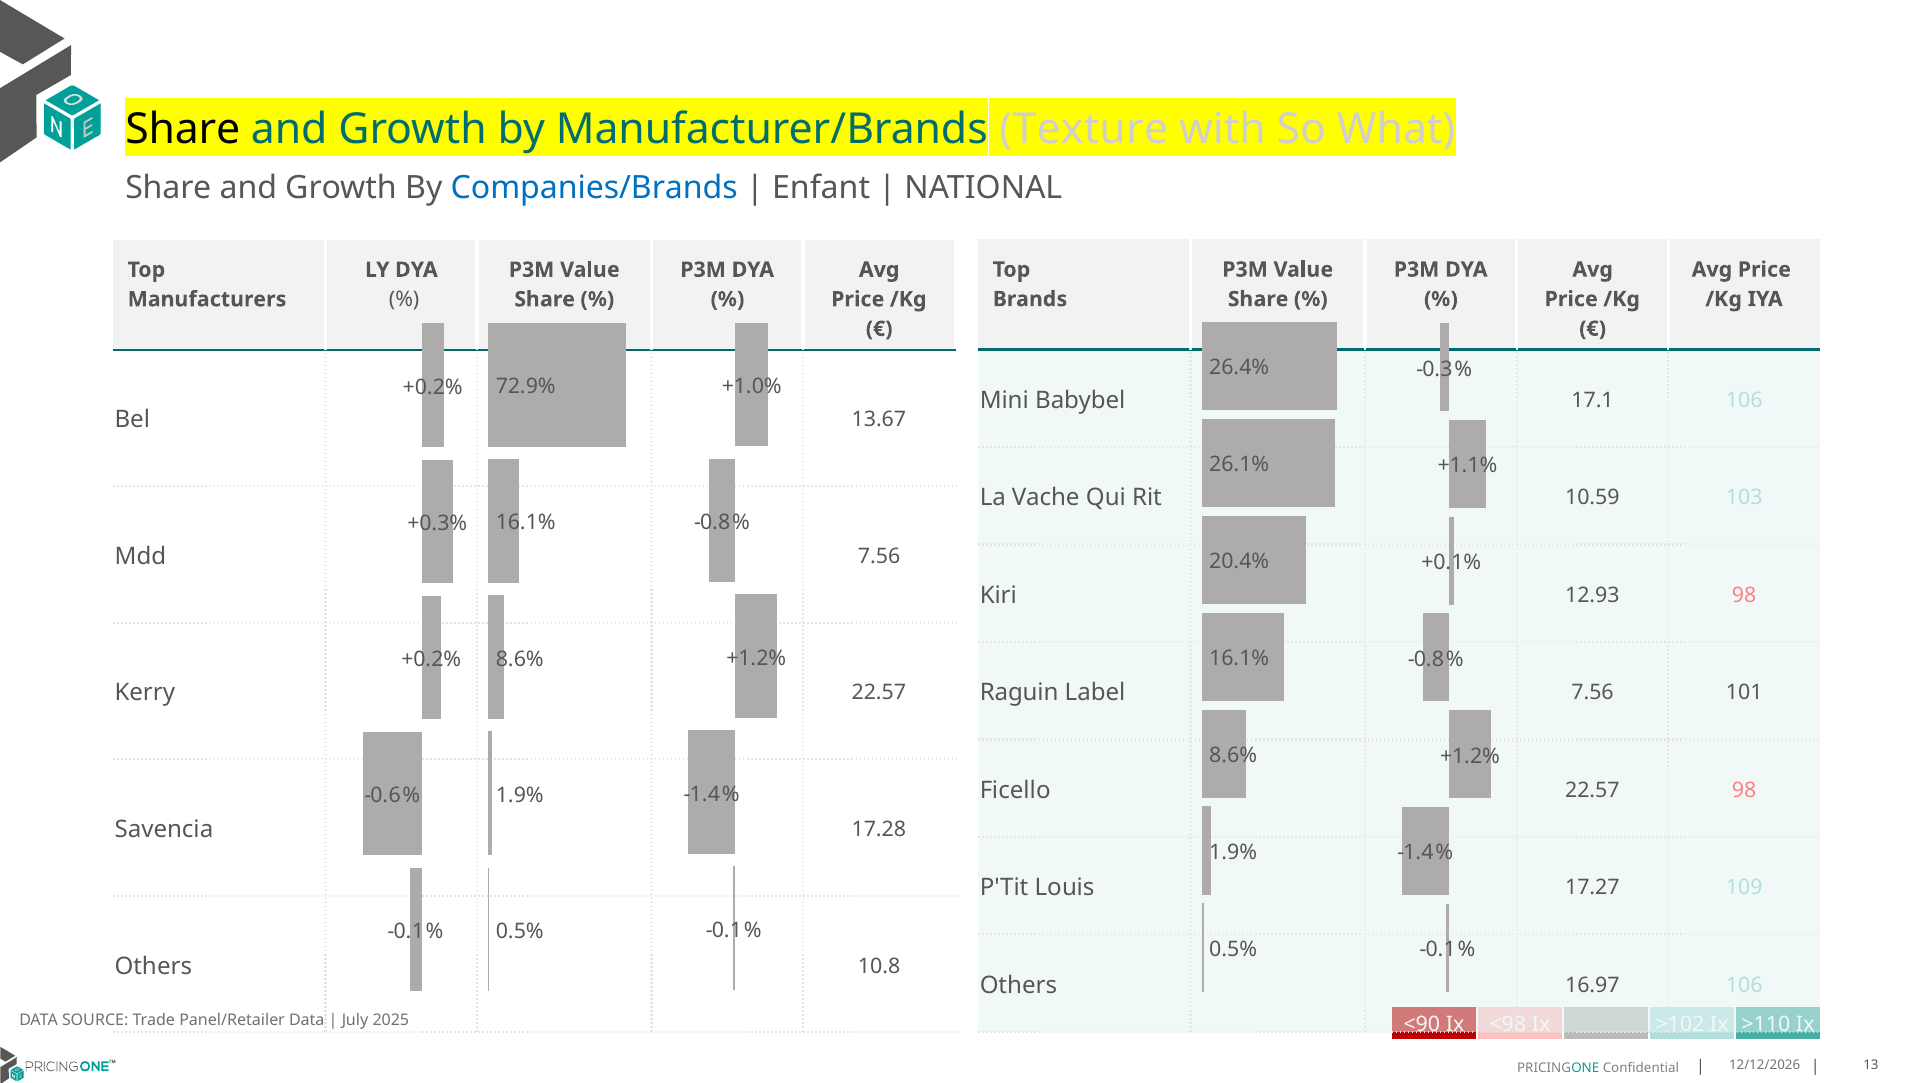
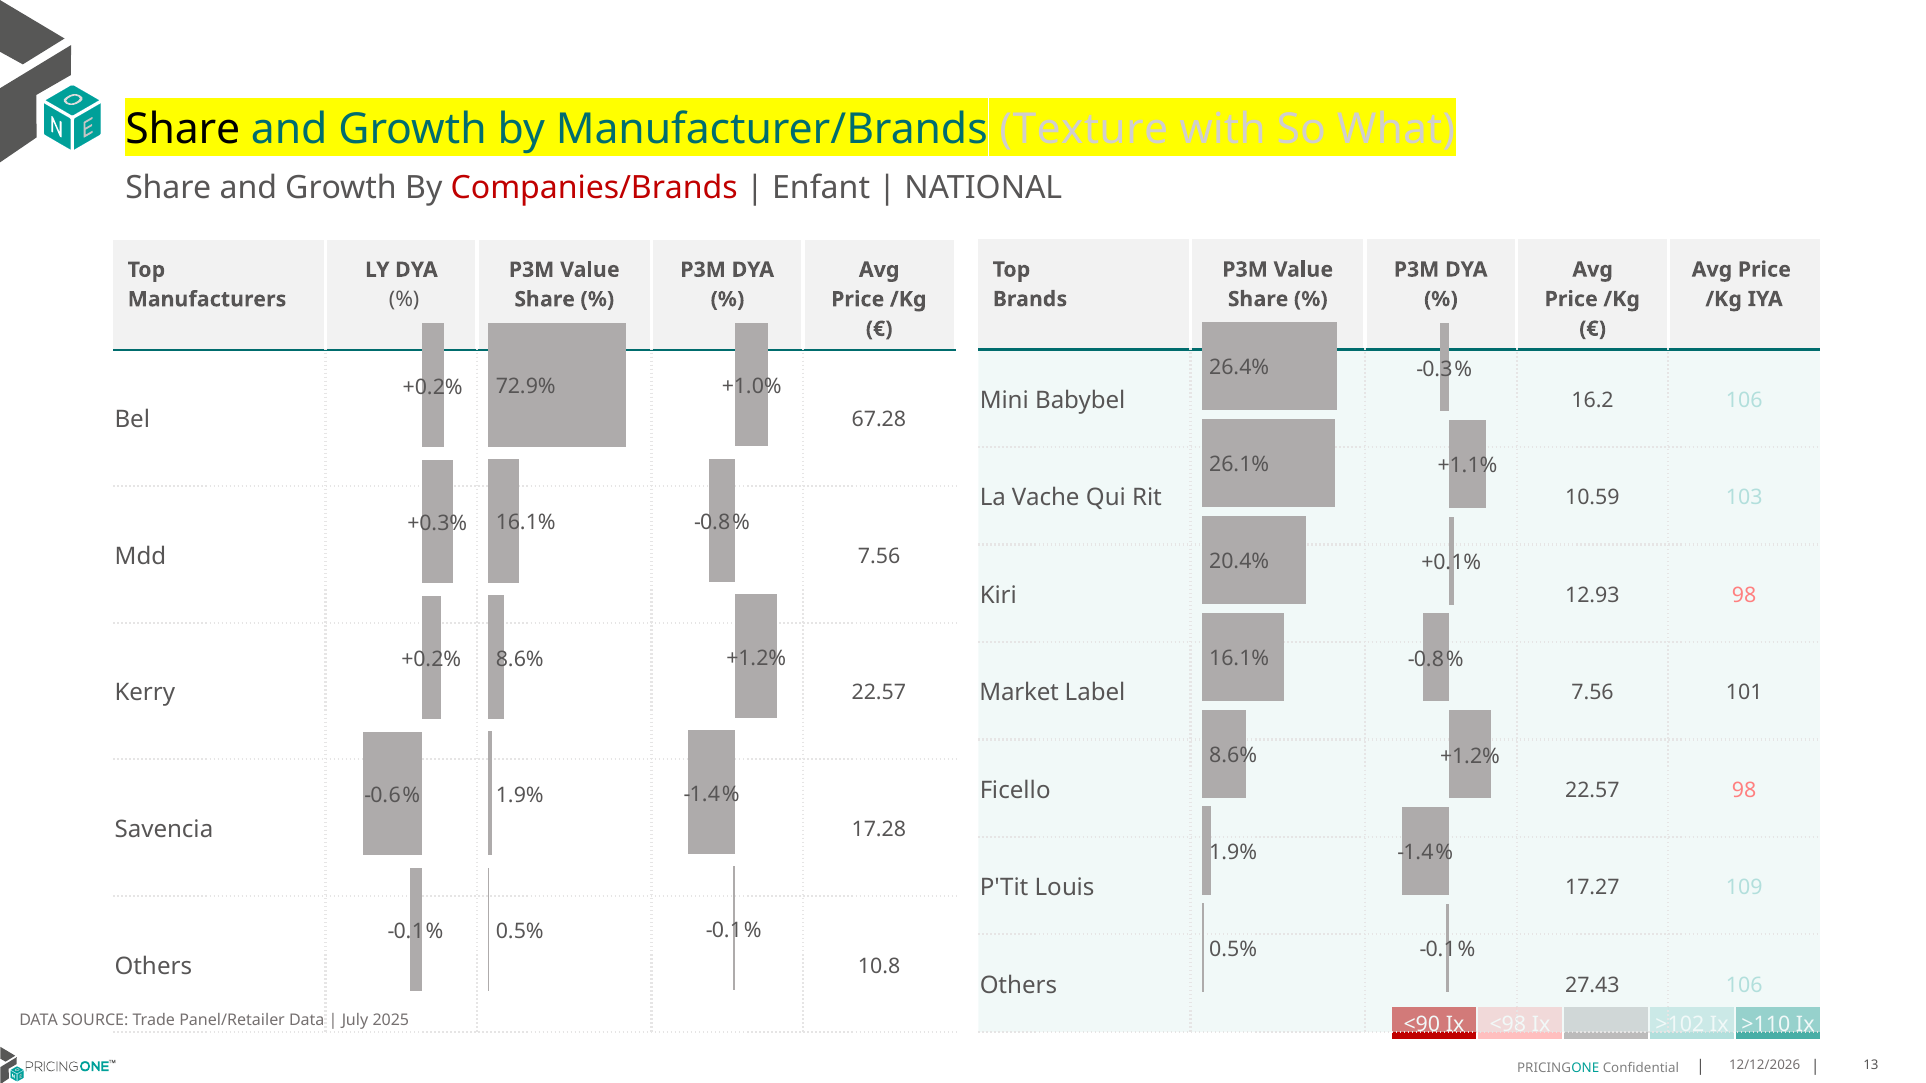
Companies/Brands colour: blue -> red (594, 188)
17.1: 17.1 -> 16.2 (1593, 400)
13.67: 13.67 -> 67.28 (879, 420)
Raguin: Raguin -> Market (1019, 693)
16.97: 16.97 -> 27.43 (1592, 985)
